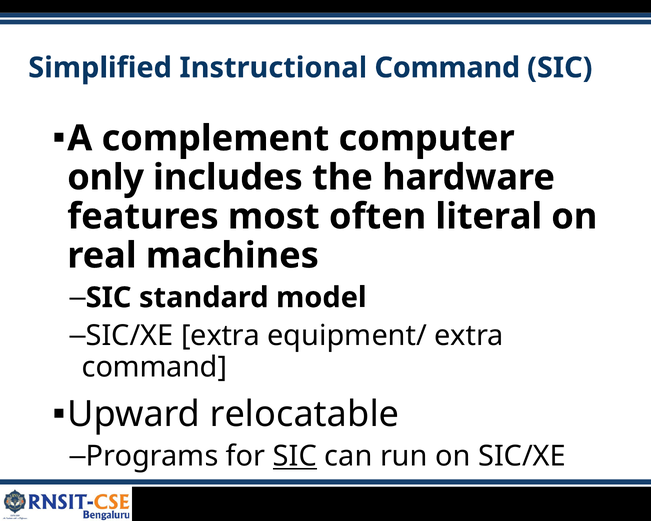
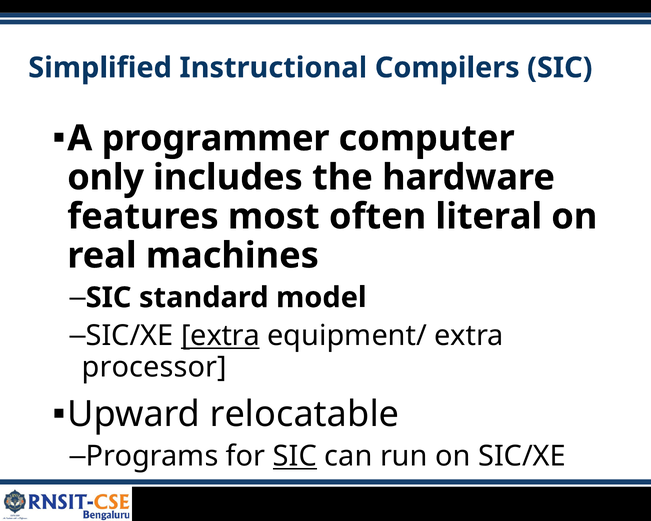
Instructional Command: Command -> Compilers (447, 68)
complement: complement -> programmer (216, 138)
extra underline: none -> present (220, 336)
command: command -> processor (154, 367)
